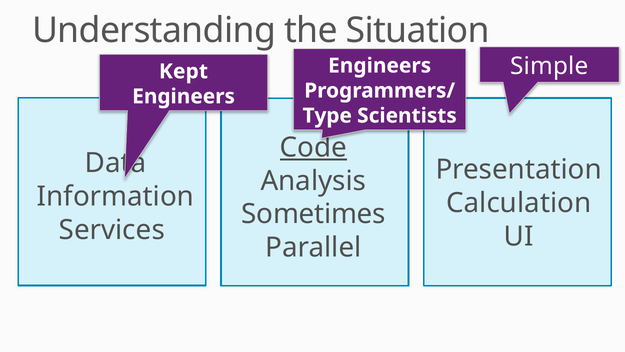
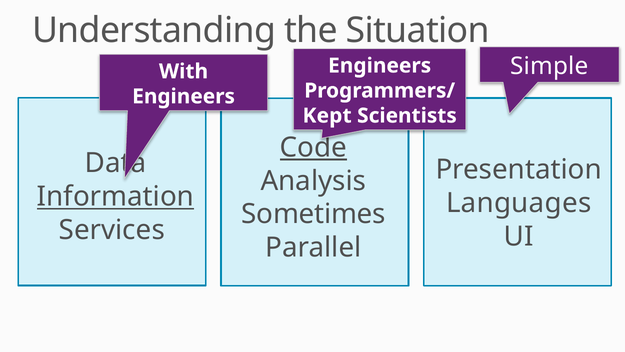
Kept: Kept -> With (184, 71)
Type: Type -> Kept (327, 116)
Information underline: none -> present (115, 196)
Calculation: Calculation -> Languages (519, 203)
